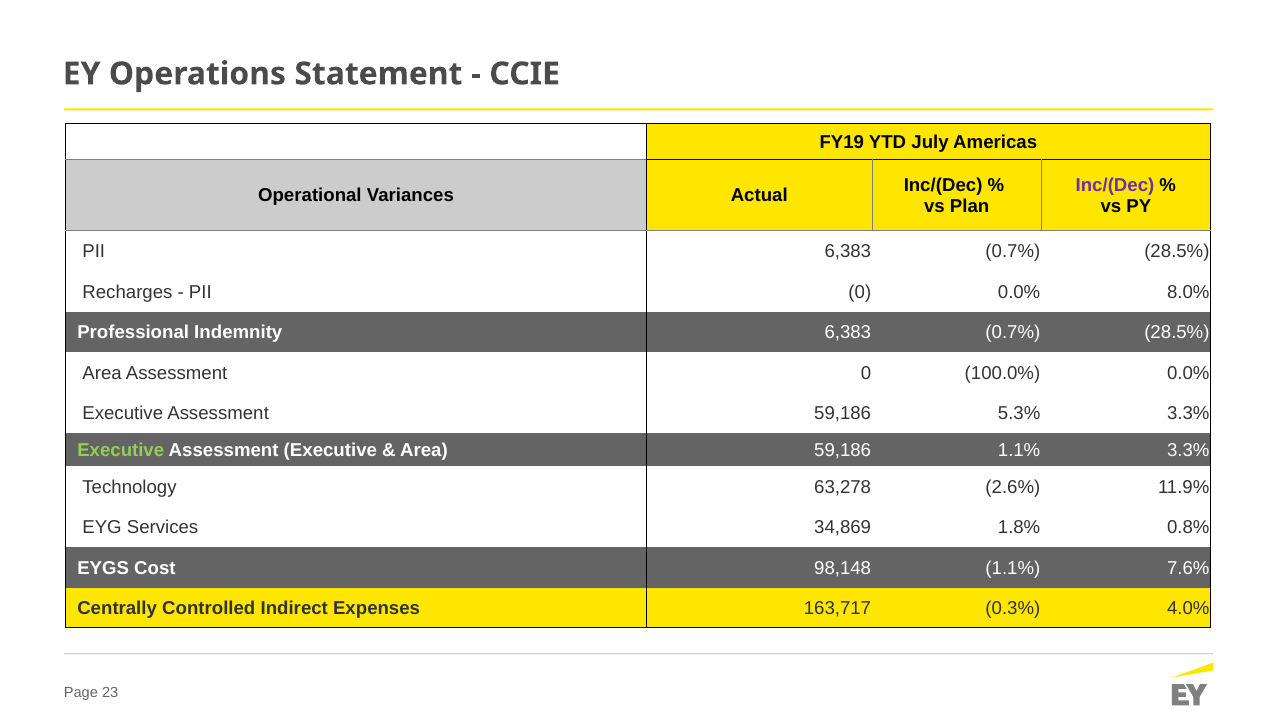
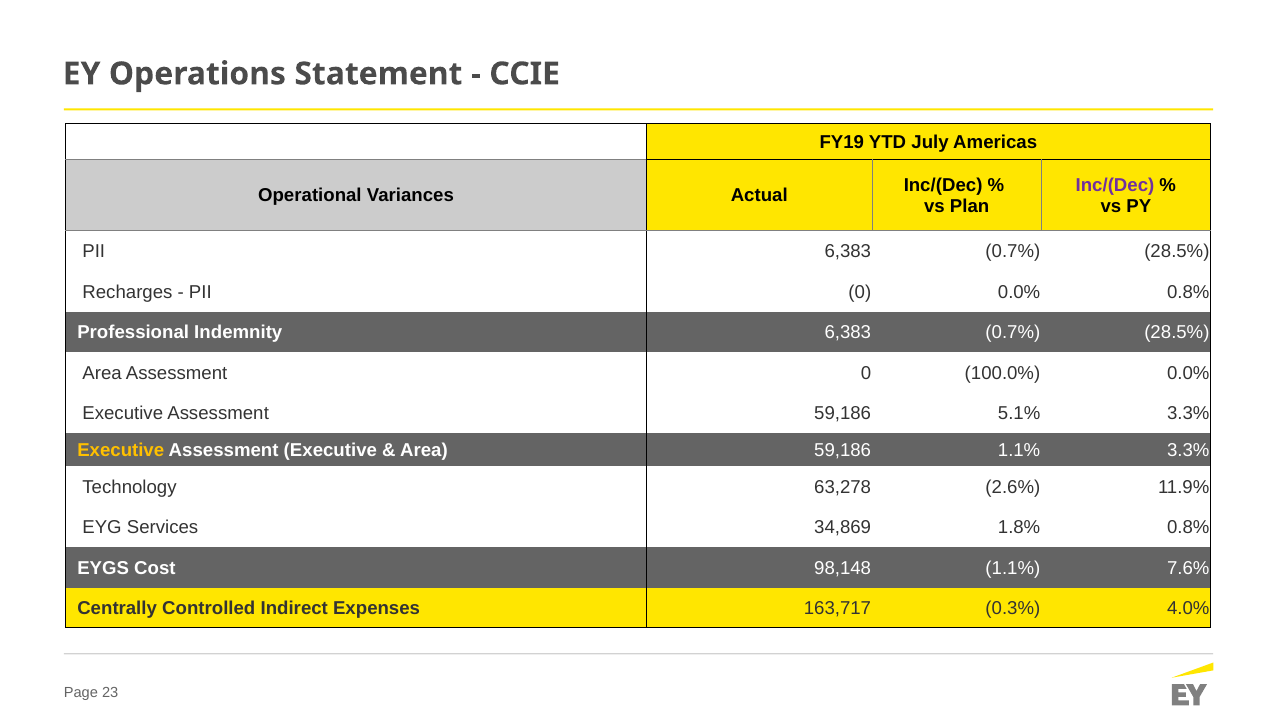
0.0% 8.0%: 8.0% -> 0.8% (1188, 292)
5.3%: 5.3% -> 5.1% (1019, 413)
Executive colour: light green -> yellow (121, 450)
